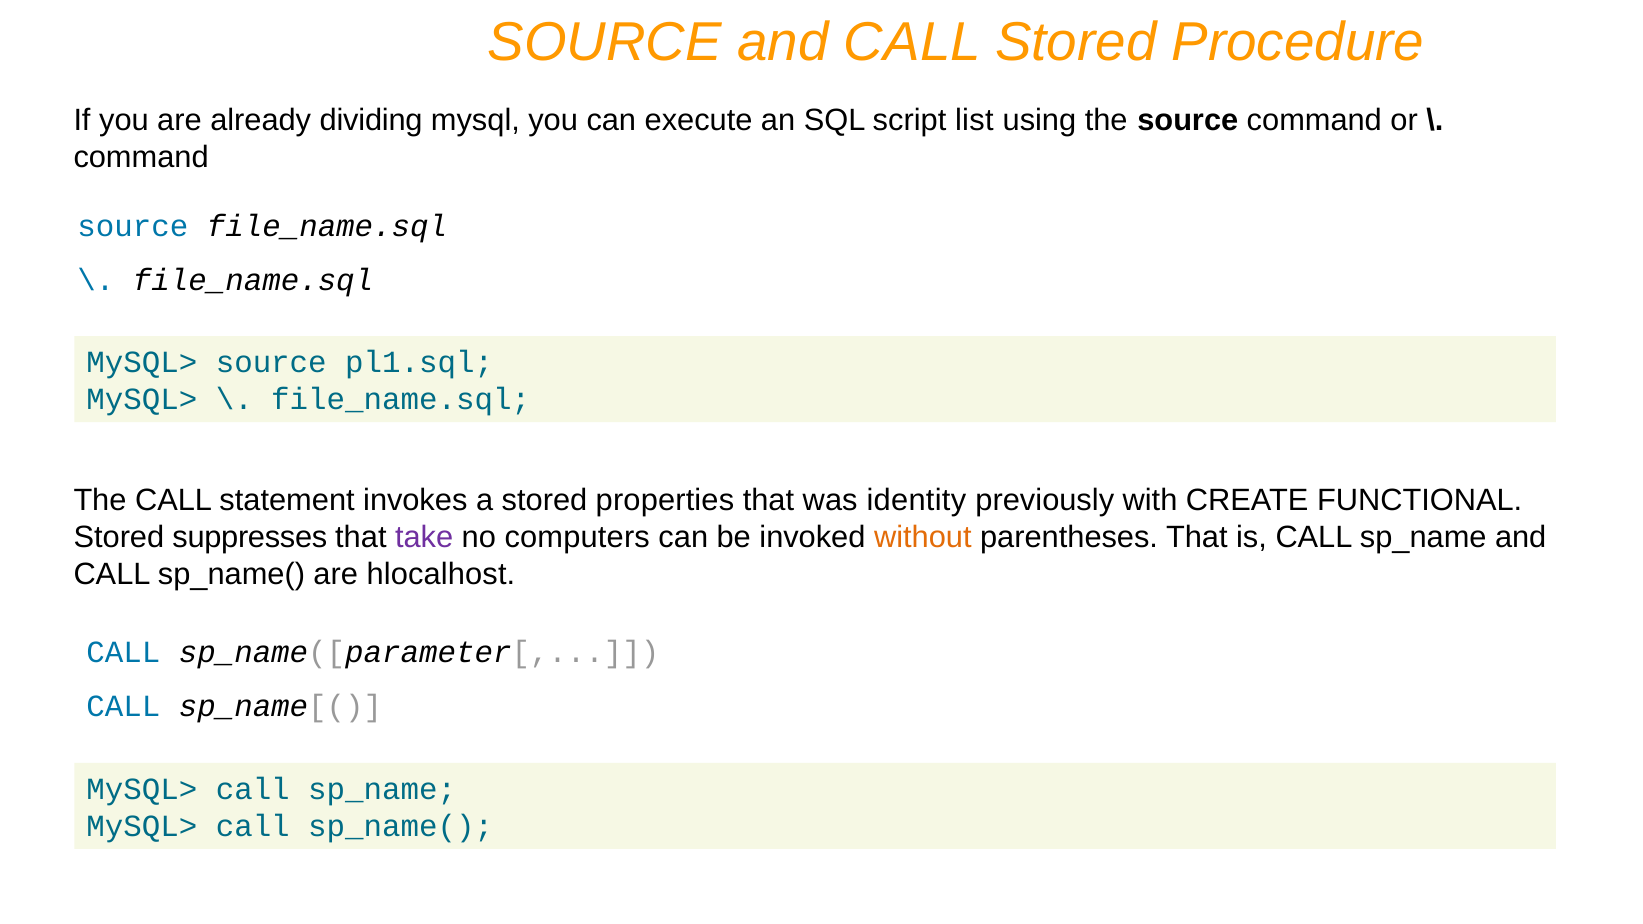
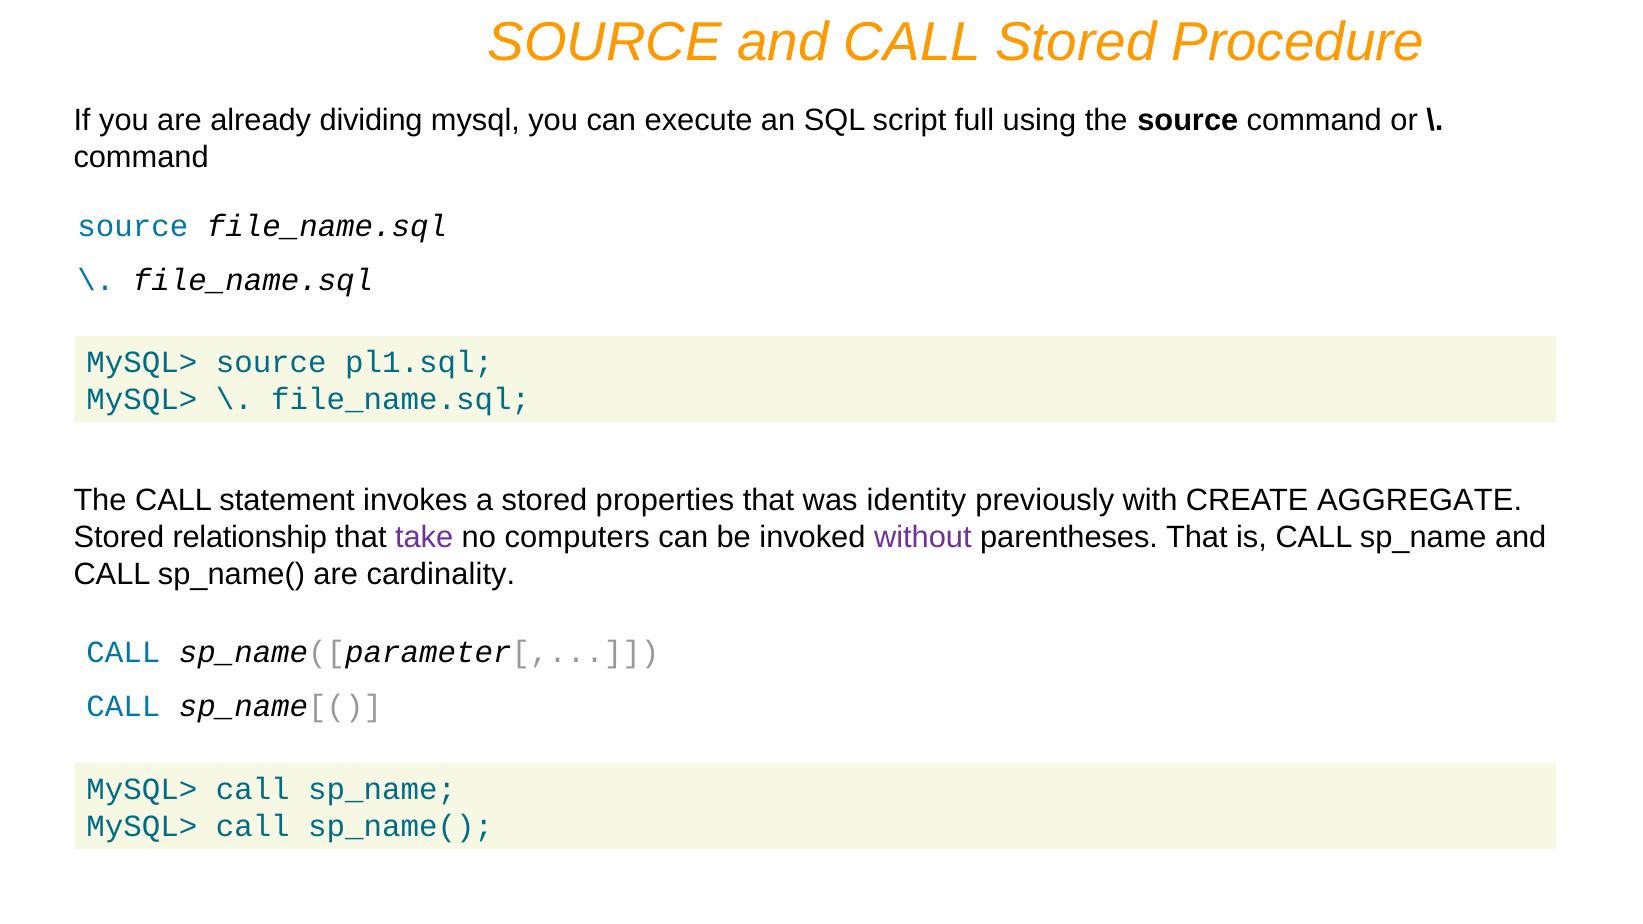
list: list -> full (974, 120)
FUNCTIONAL: FUNCTIONAL -> AGGREGATE (1420, 500)
suppresses: suppresses -> relationship (250, 537)
without colour: orange -> purple (923, 537)
hlocalhost: hlocalhost -> cardinality (441, 574)
